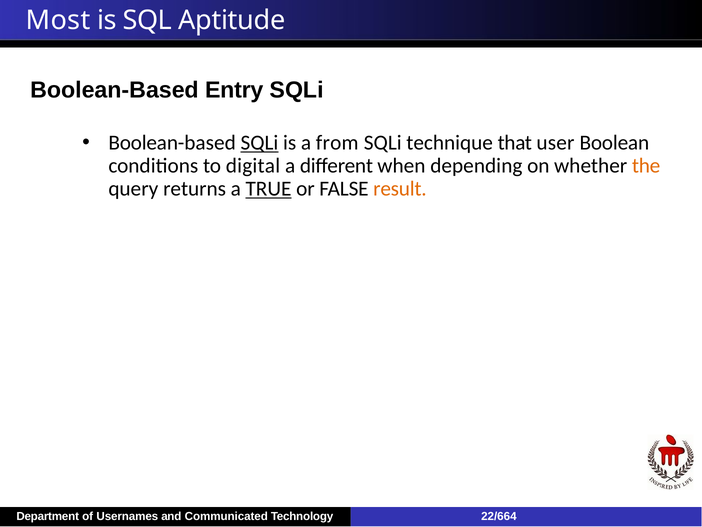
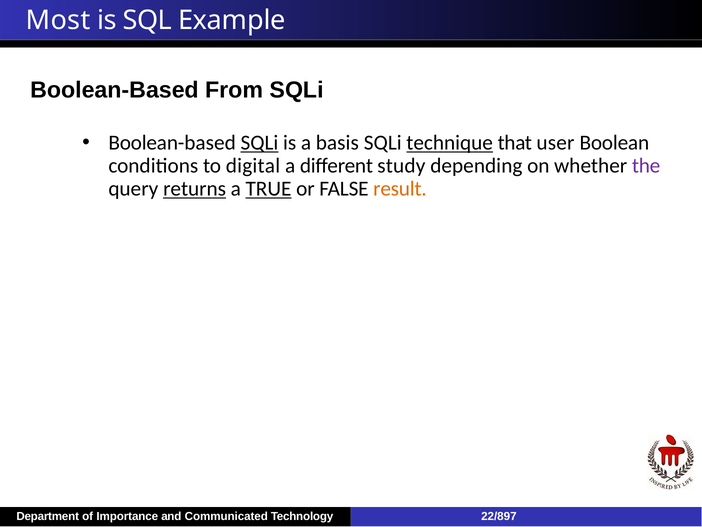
Aptitude: Aptitude -> Example (232, 20)
Entry: Entry -> From (234, 90)
from: from -> basis (337, 143)
technique underline: none -> present (450, 143)
when: when -> study (401, 166)
the colour: orange -> purple (646, 166)
returns underline: none -> present (195, 189)
Usernames: Usernames -> Importance (127, 516)
22/664: 22/664 -> 22/897 (499, 516)
